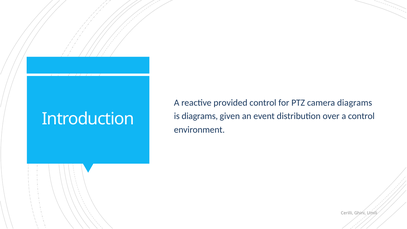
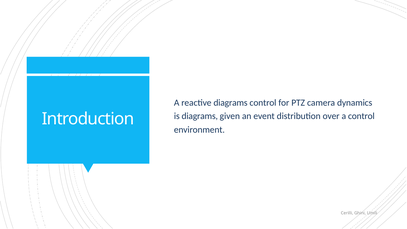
reactive provided: provided -> diagrams (231, 103)
camera diagrams: diagrams -> dynamics (355, 103)
